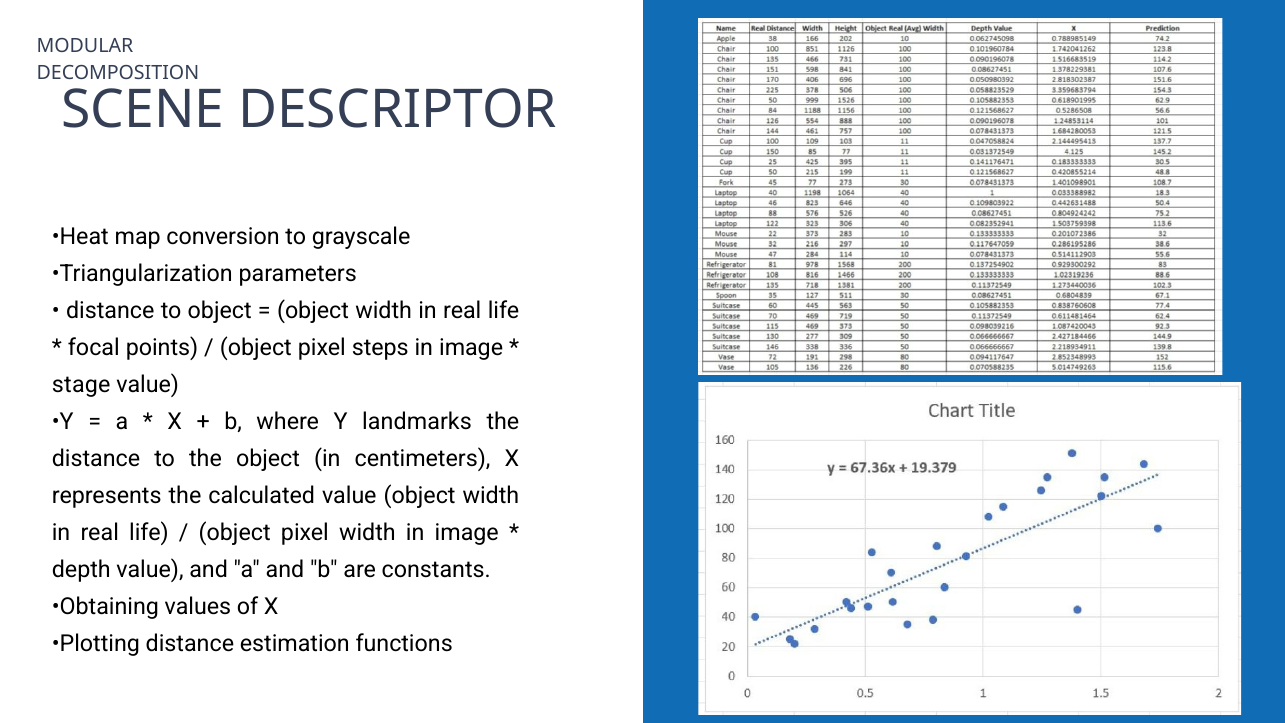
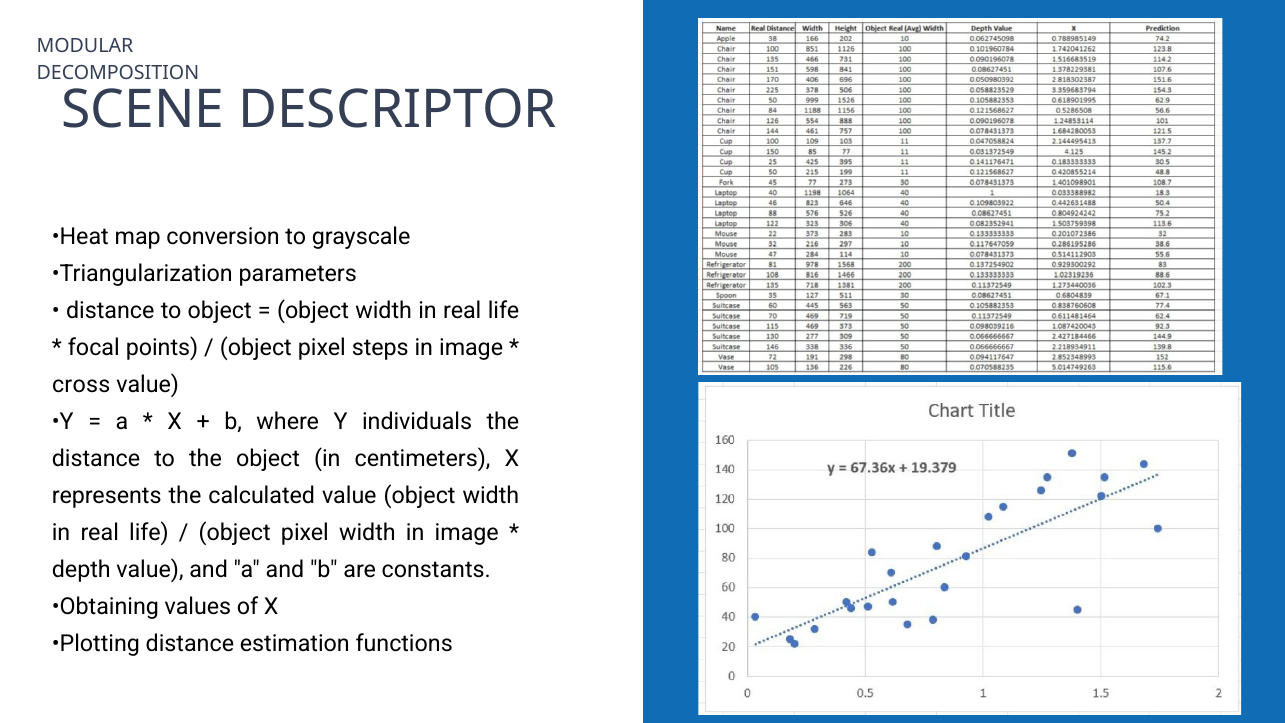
stage: stage -> cross (81, 385)
landmarks: landmarks -> individuals (417, 422)
